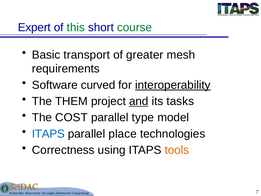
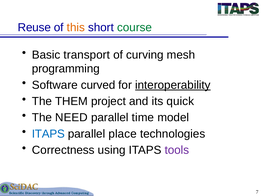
Expert: Expert -> Reuse (34, 27)
this colour: green -> orange (76, 27)
greater: greater -> curving (145, 55)
requirements: requirements -> programming (66, 69)
and underline: present -> none (139, 101)
tasks: tasks -> quick (180, 101)
COST: COST -> NEED (71, 117)
type: type -> time (143, 117)
tools colour: orange -> purple (177, 150)
